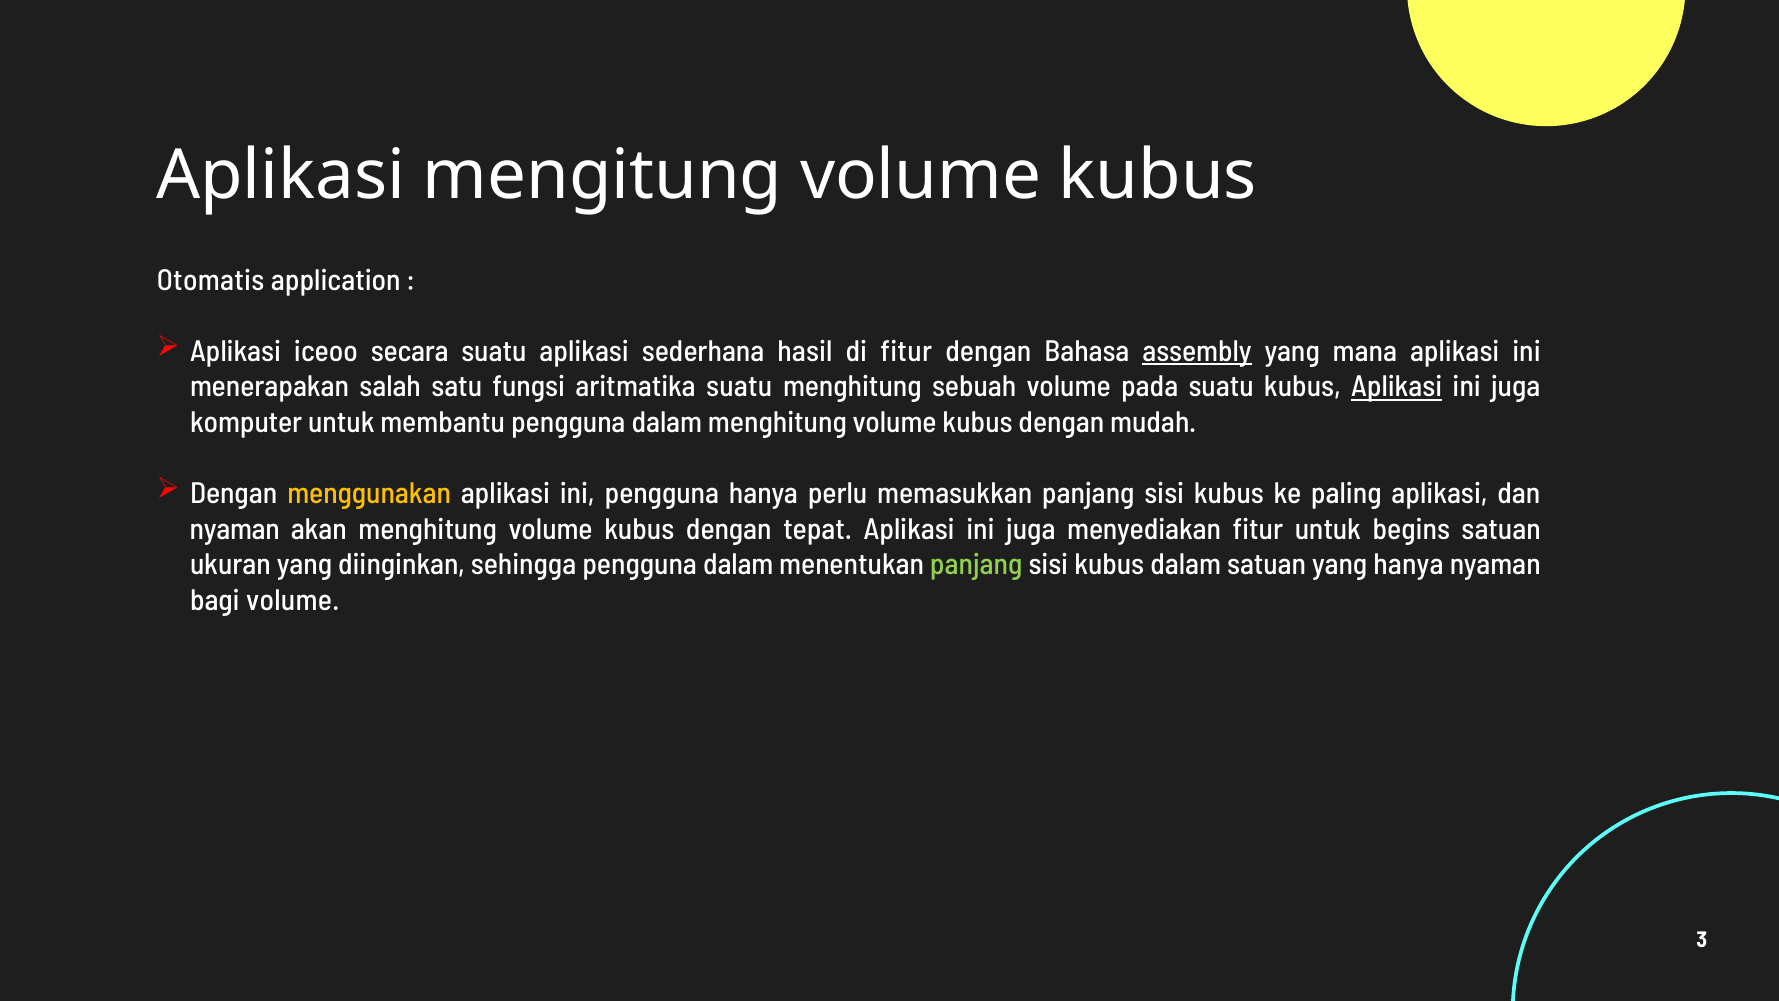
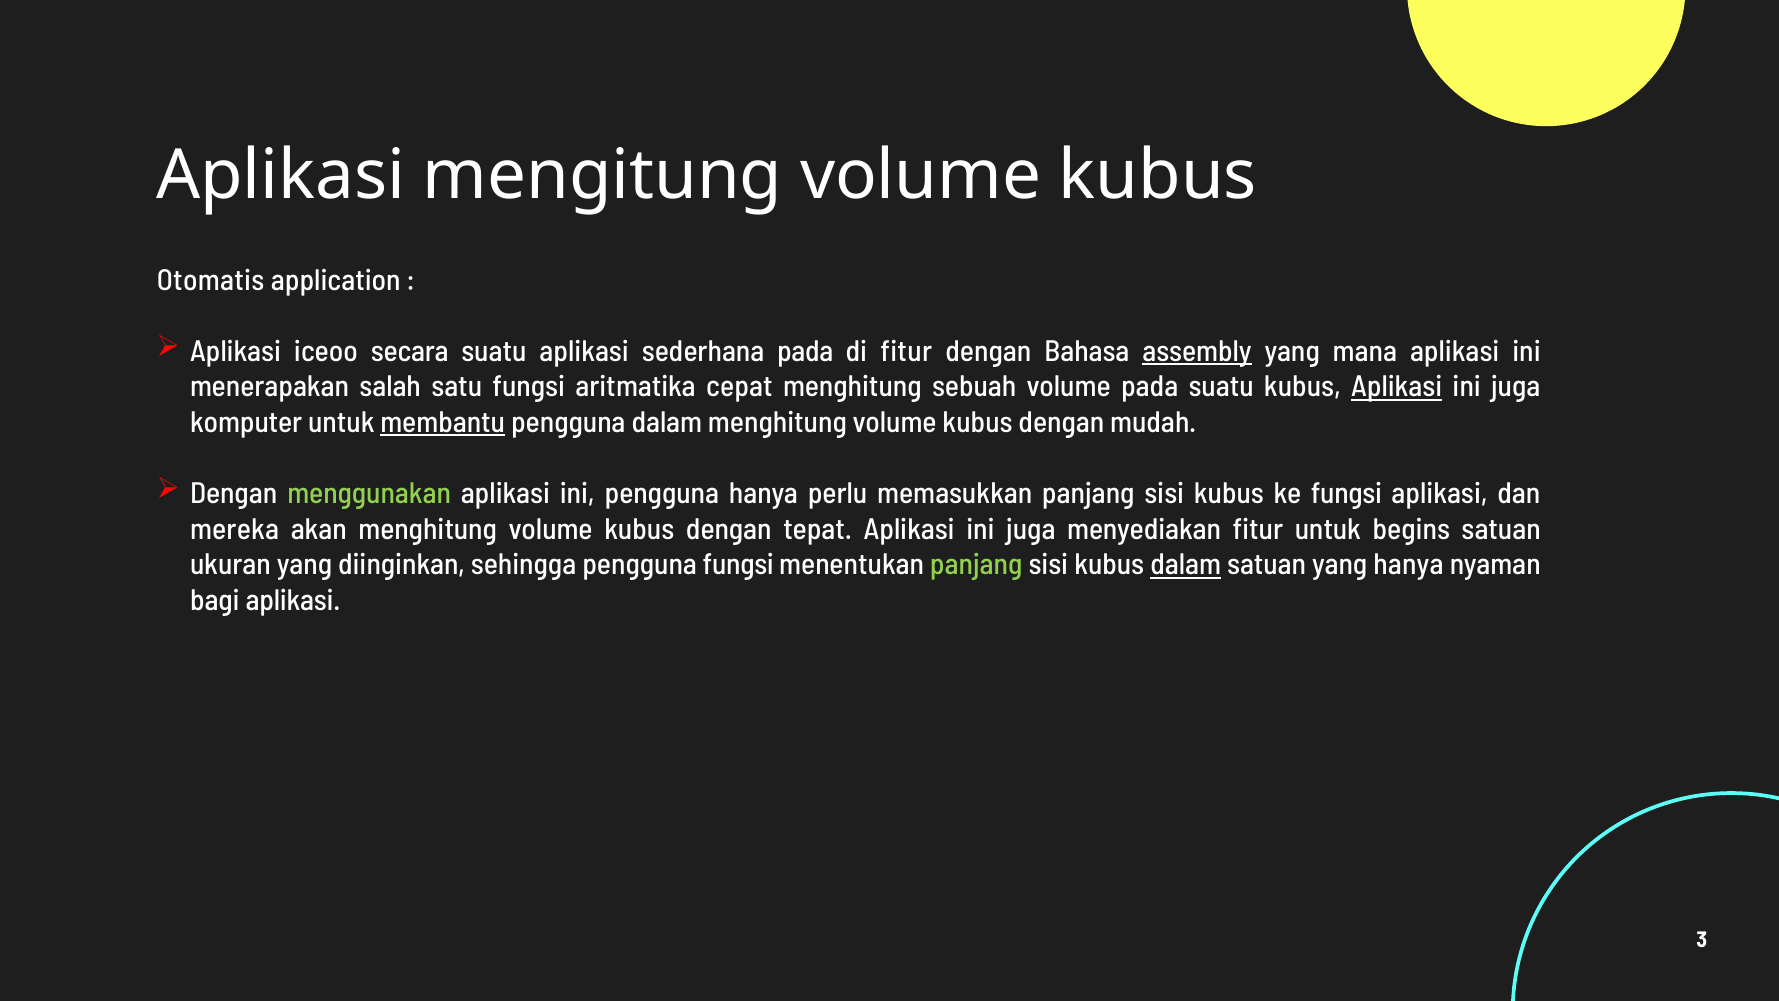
sederhana hasil: hasil -> pada (805, 351)
aritmatika suatu: suatu -> cepat (739, 387)
membantu underline: none -> present (443, 423)
menggunakan colour: yellow -> light green (369, 494)
ke paling: paling -> fungsi (1346, 494)
nyaman: nyaman -> mereka (235, 529)
sehingga pengguna dalam: dalam -> fungsi (738, 565)
dalam underline: none -> present (1186, 565)
bagi volume: volume -> aplikasi (293, 600)
